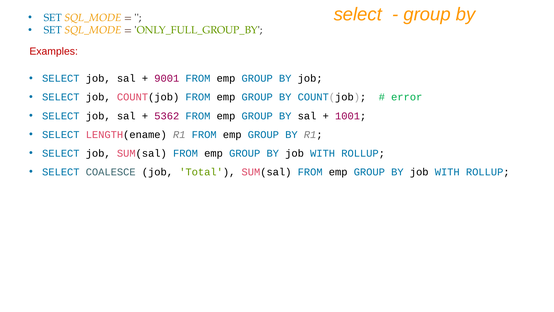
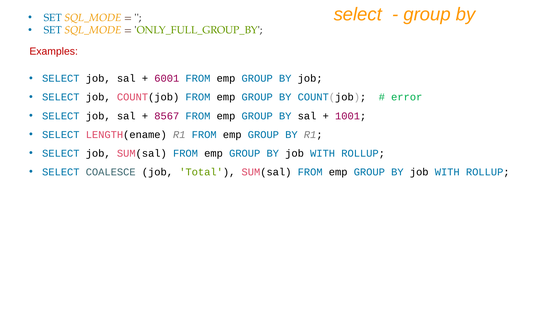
9001: 9001 -> 6001 (167, 78)
5362: 5362 -> 8567 (167, 116)
